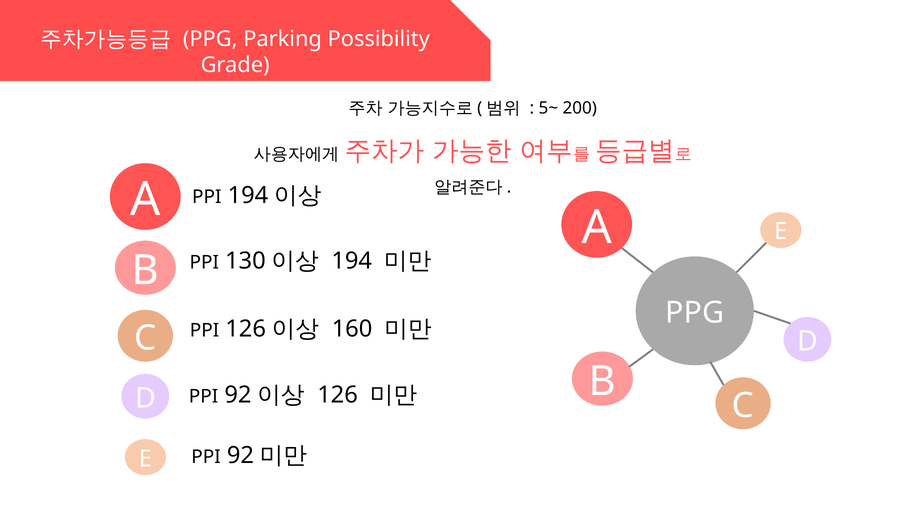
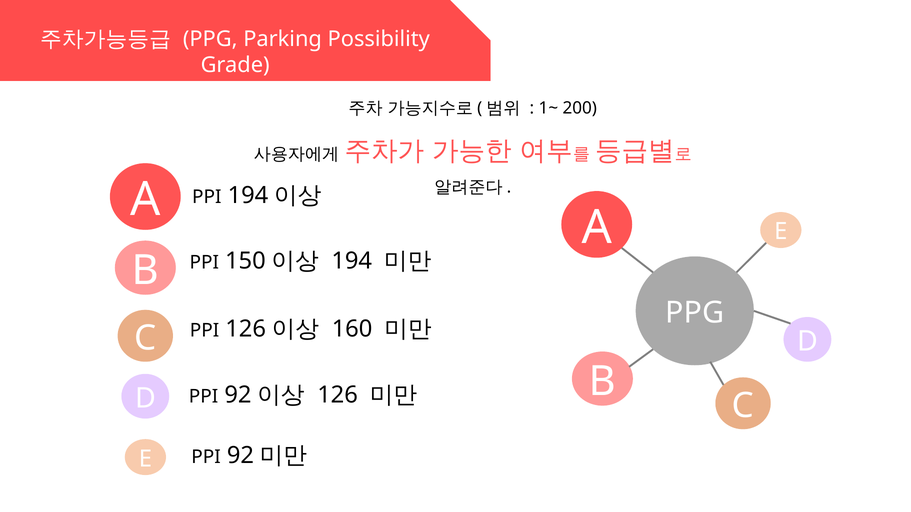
5~: 5~ -> 1~ (548, 108)
130: 130 -> 150 (245, 261)
